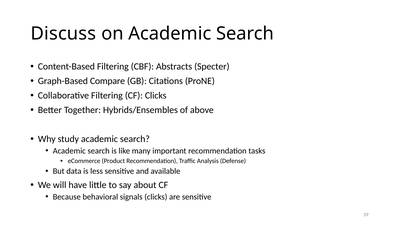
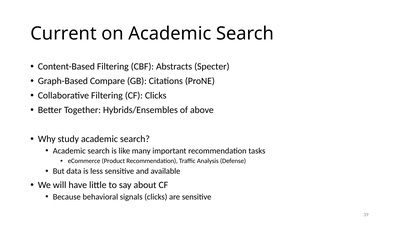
Discuss: Discuss -> Current (64, 34)
